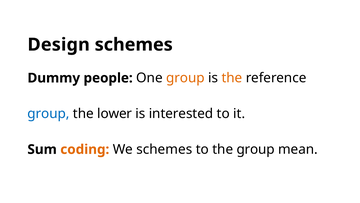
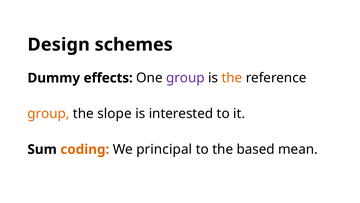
people: people -> effects (108, 78)
group colour: orange -> purple (185, 78)
group colour: blue -> orange (48, 113)
lower: lower -> slope (114, 113)
We schemes: schemes -> principal (164, 149)
the group: group -> based (256, 149)
